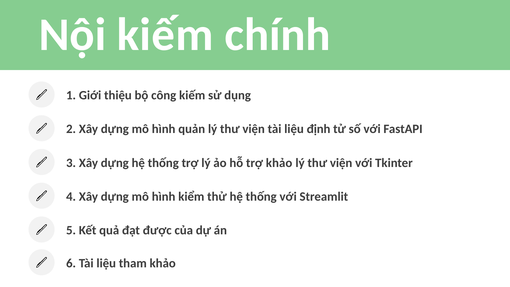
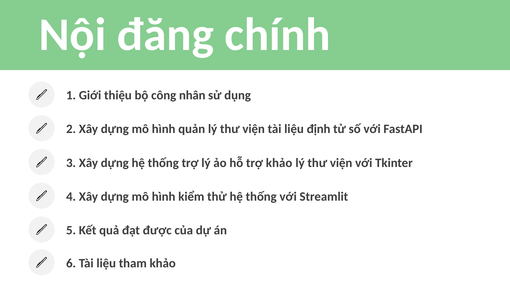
Nội kiếm: kiếm -> đăng (165, 35)
công kiếm: kiếm -> nhân (192, 95)
